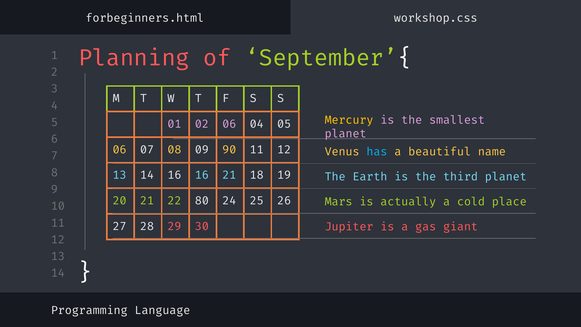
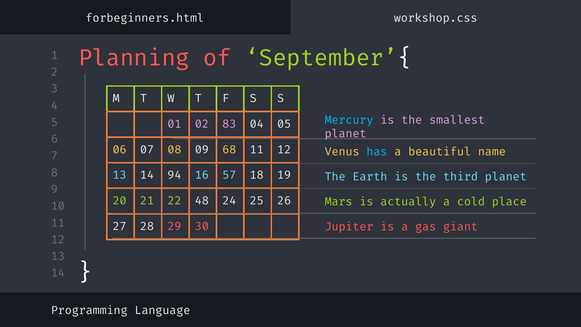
Mercury colour: yellow -> light blue (349, 120)
02 06: 06 -> 83 (229, 124)
90: 90 -> 68 (229, 150)
14 16: 16 -> 94 (174, 175)
16 21: 21 -> 57 (229, 175)
80: 80 -> 48 (202, 201)
